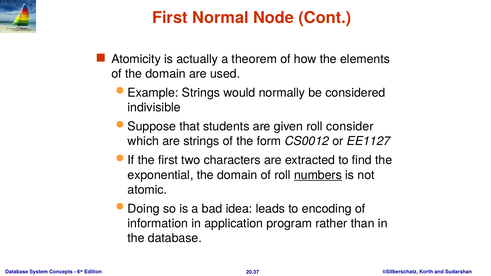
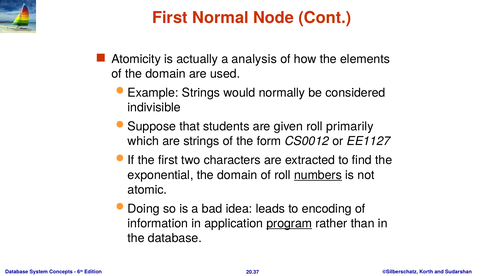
theorem: theorem -> analysis (254, 59)
consider: consider -> primarily (350, 127)
program underline: none -> present (289, 224)
